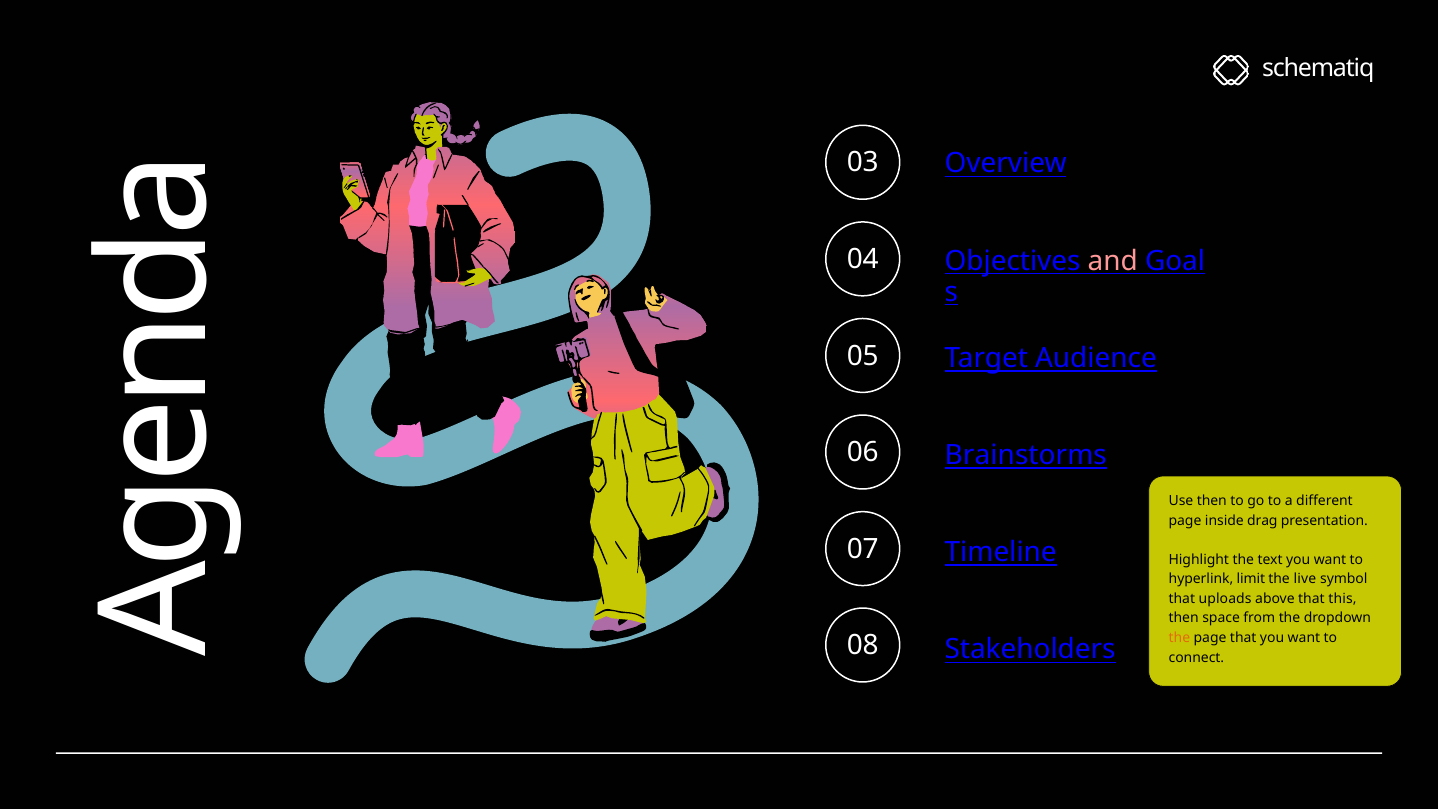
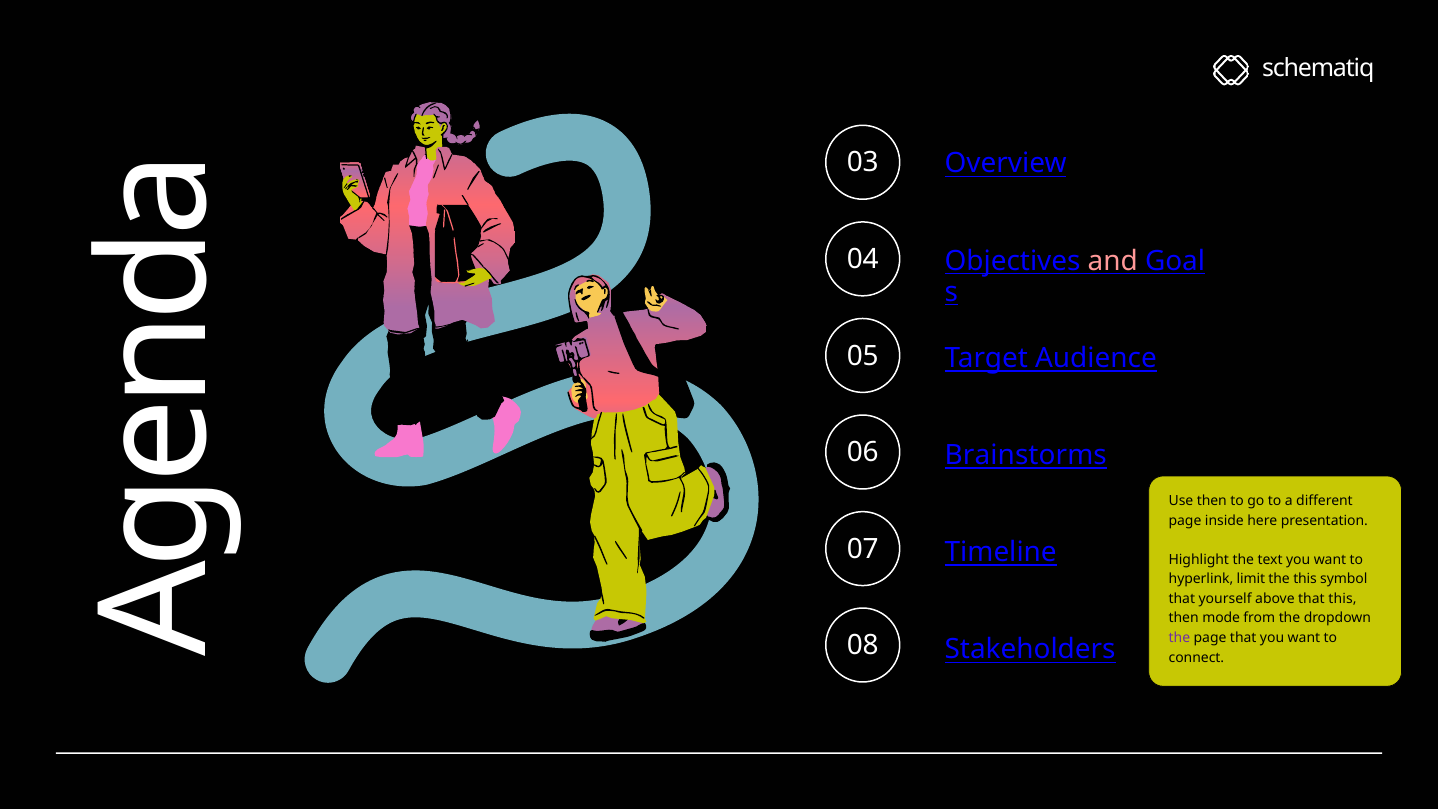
drag: drag -> here (1262, 520)
the live: live -> this (1305, 579)
uploads: uploads -> yourself (1225, 599)
space: space -> mode (1221, 618)
the colour: orange -> purple (1179, 638)
